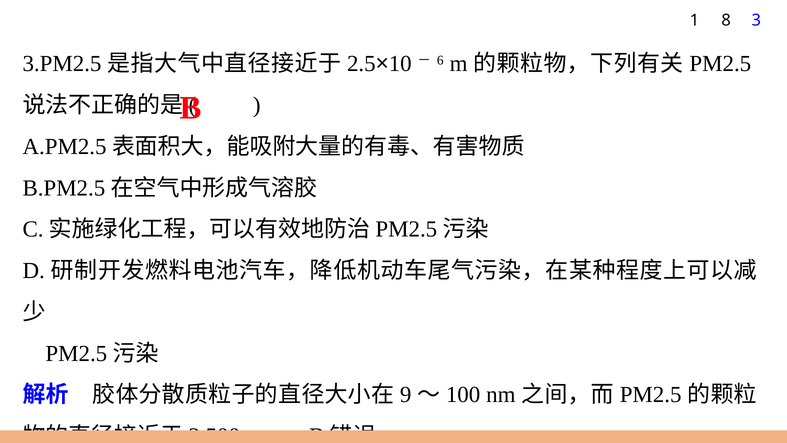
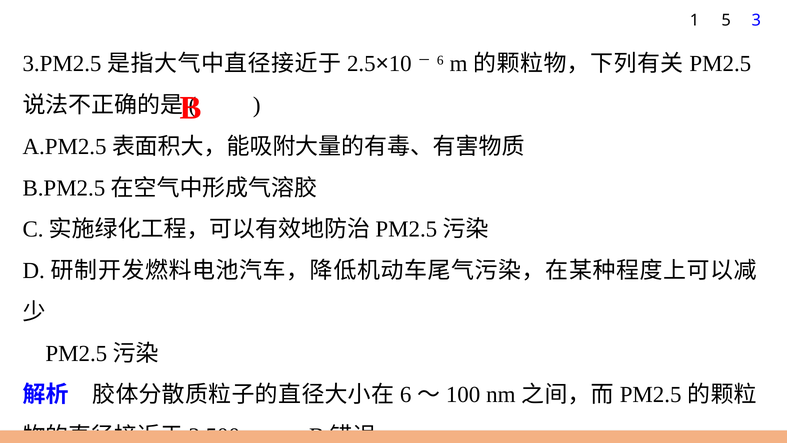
8: 8 -> 5 (726, 20)
9: 9 -> 6 (406, 395)
